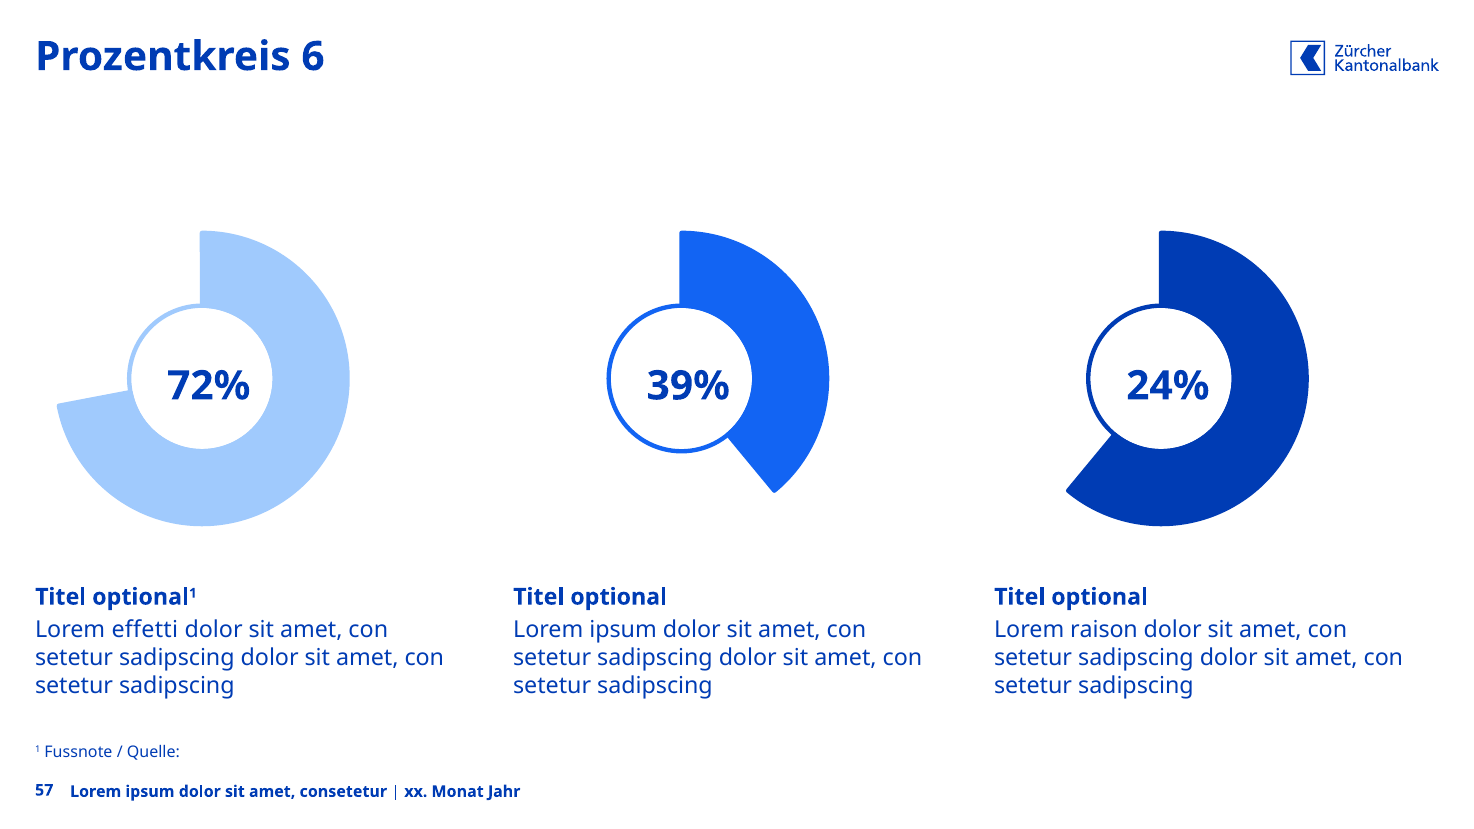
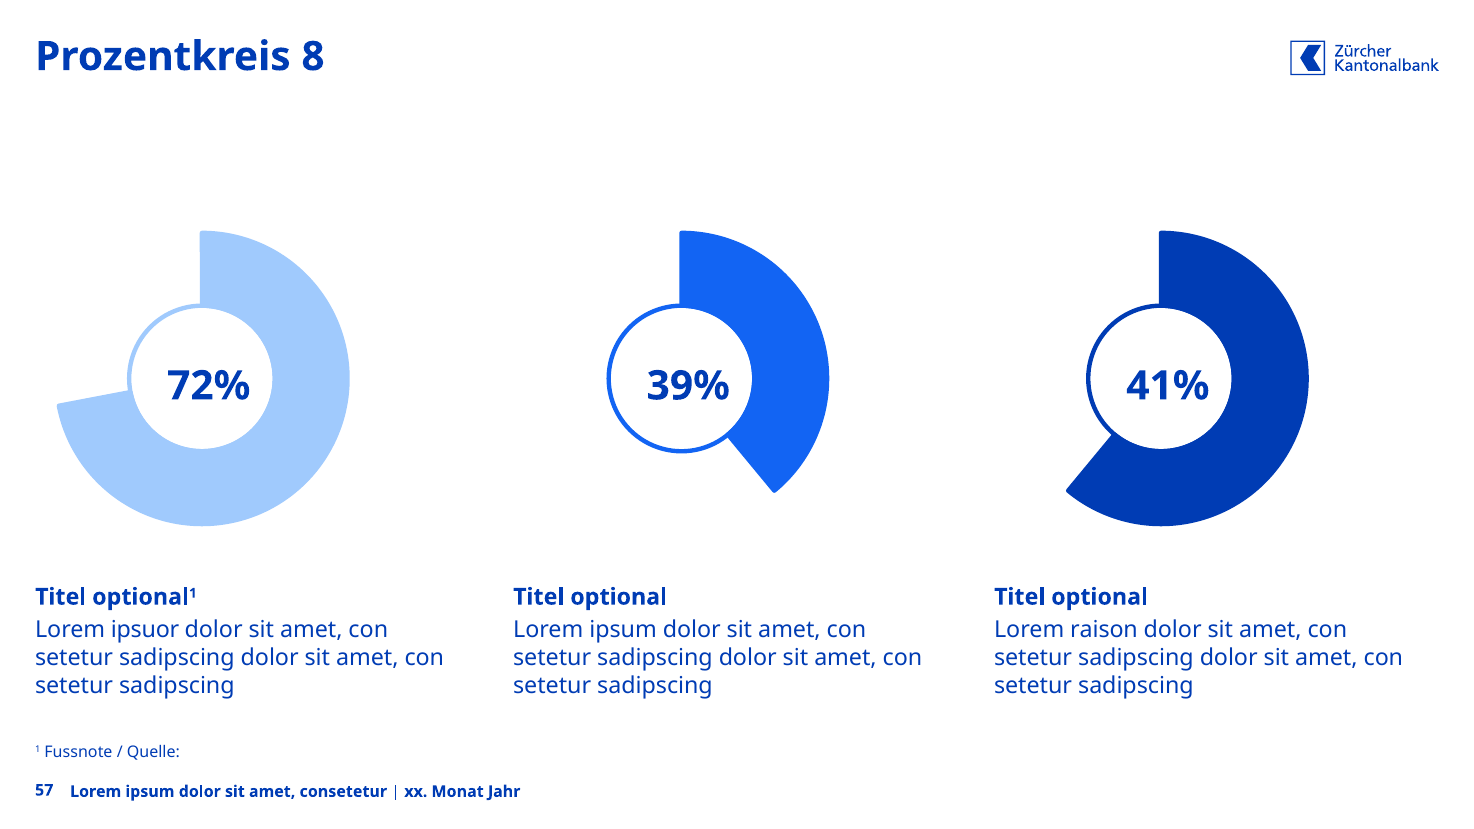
6: 6 -> 8 (313, 57)
24%: 24% -> 41% (1168, 386)
effetti: effetti -> ipsuor (145, 630)
